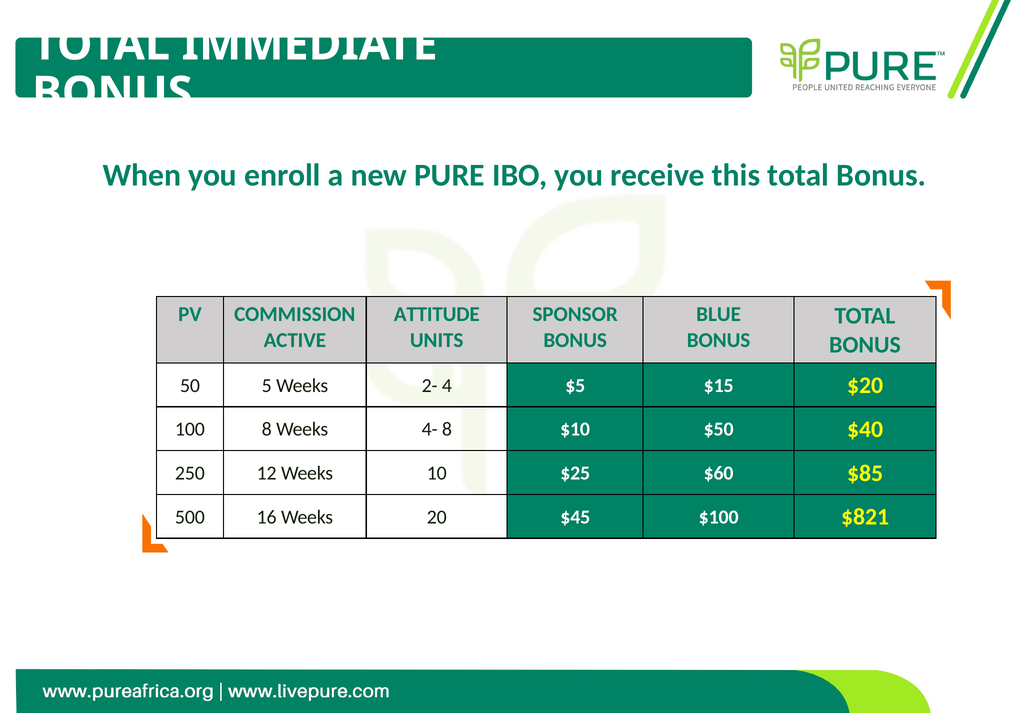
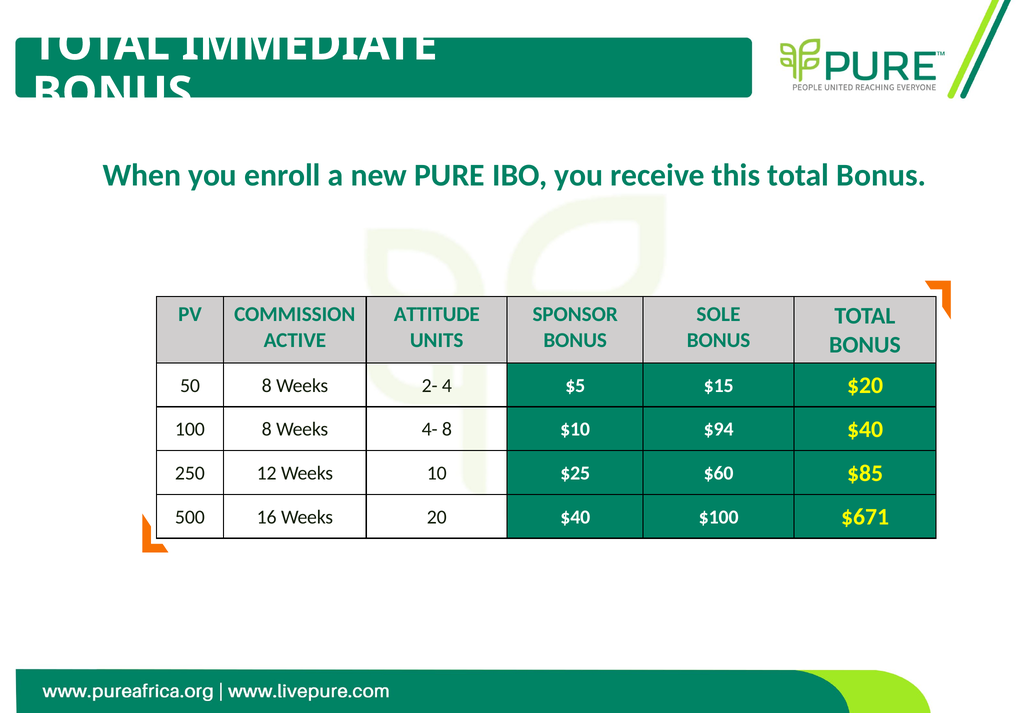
BLUE: BLUE -> SOLE (718, 314)
50 5: 5 -> 8 (267, 386)
$50: $50 -> $94 (719, 430)
20 $45: $45 -> $40 (575, 517)
$821: $821 -> $671 (865, 517)
